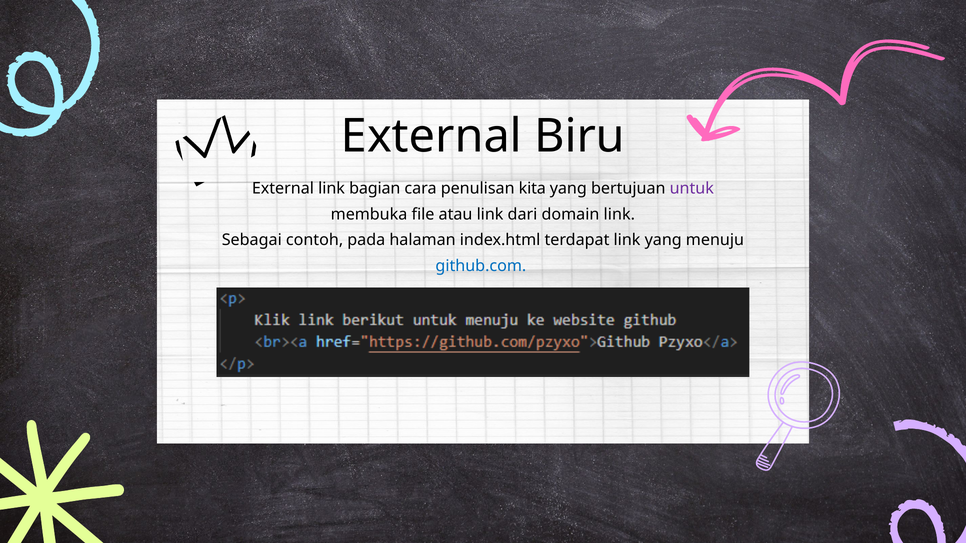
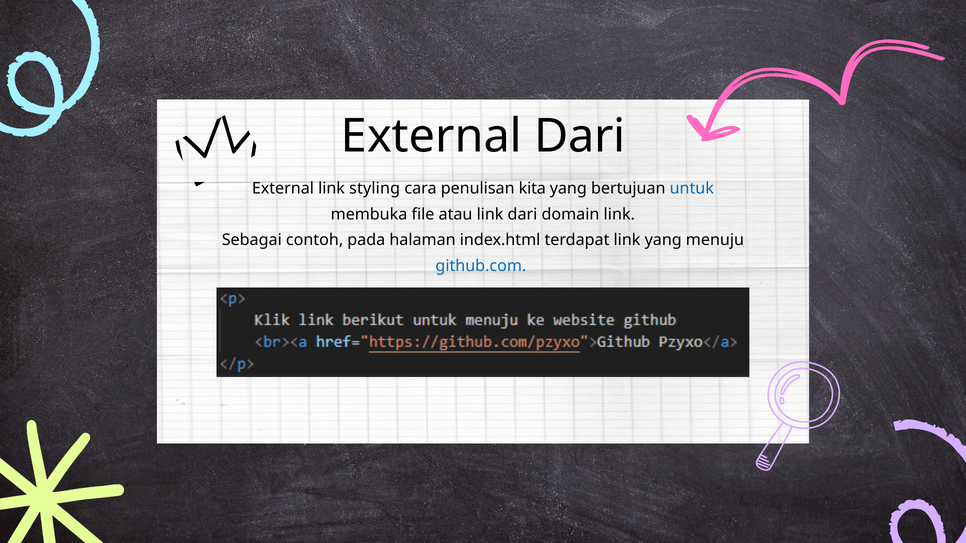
External Biru: Biru -> Dari (580, 136)
bagian: bagian -> styling (375, 188)
untuk colour: purple -> blue (692, 188)
